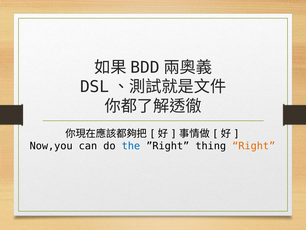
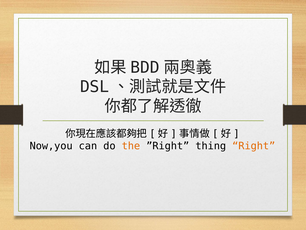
the colour: blue -> orange (131, 146)
